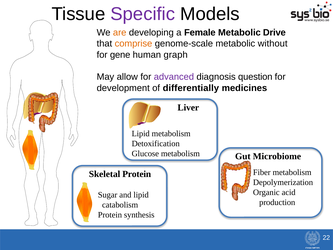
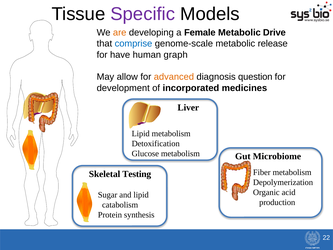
comprise colour: orange -> blue (133, 44)
without: without -> release (273, 44)
gene: gene -> have (120, 55)
advanced colour: purple -> orange (174, 77)
differentially: differentially -> incorporated (191, 88)
Skeletal Protein: Protein -> Testing (137, 174)
